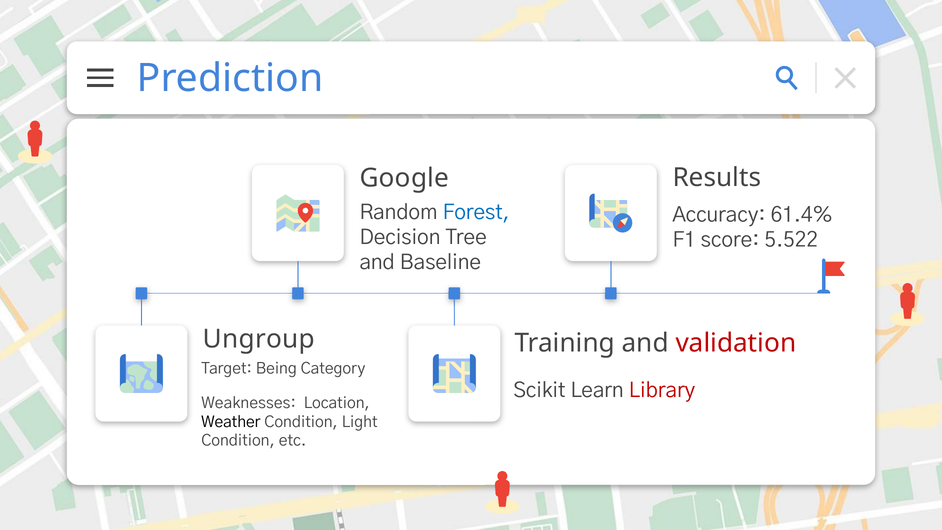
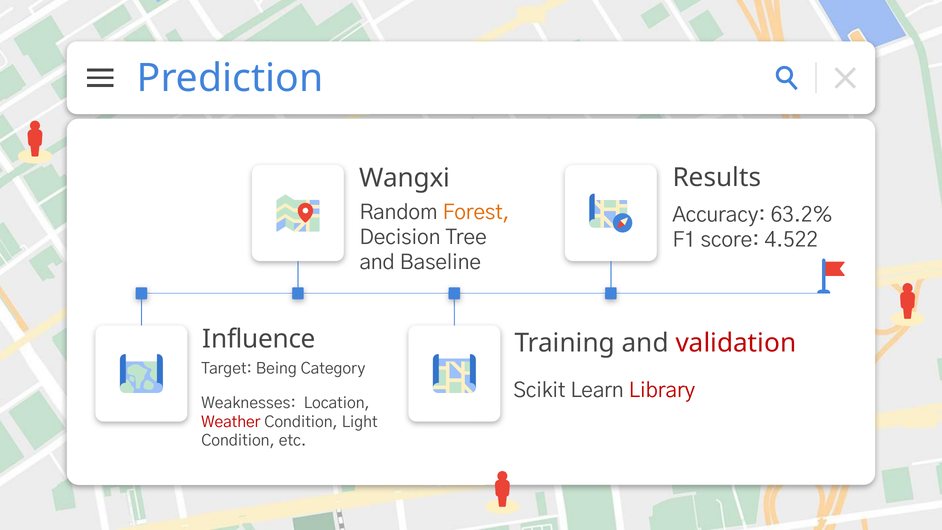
Google: Google -> Wangxi (405, 178)
Forest colour: blue -> orange (476, 212)
61.4%: 61.4% -> 63.2% (802, 215)
5.522: 5.522 -> 4.522 (791, 240)
Ungroup: Ungroup -> Influence (259, 339)
Weather colour: black -> red (231, 422)
